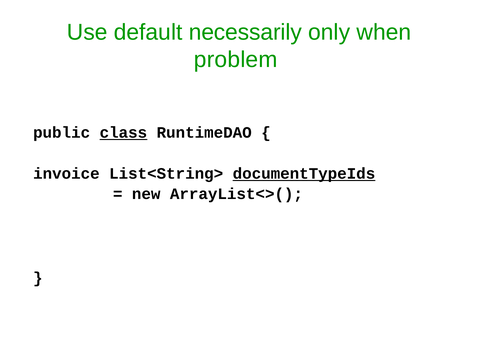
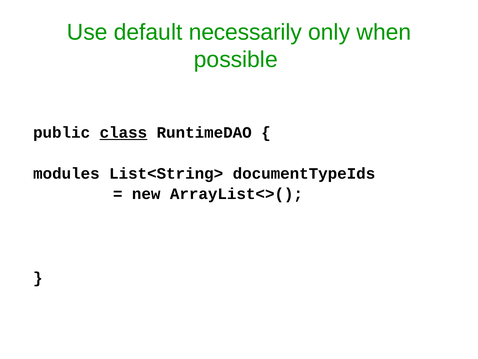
problem: problem -> possible (236, 60)
invoice: invoice -> modules (66, 173)
documentTypeIds underline: present -> none (304, 173)
